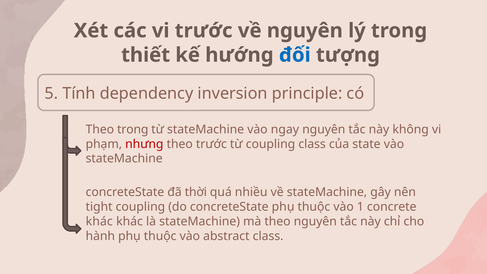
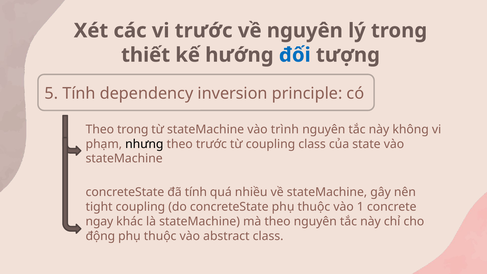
ngay: ngay -> trình (285, 129)
nhưng colour: red -> black (144, 144)
đã thời: thời -> tính (196, 192)
khác: khác -> ngay (99, 221)
hành: hành -> động (100, 236)
